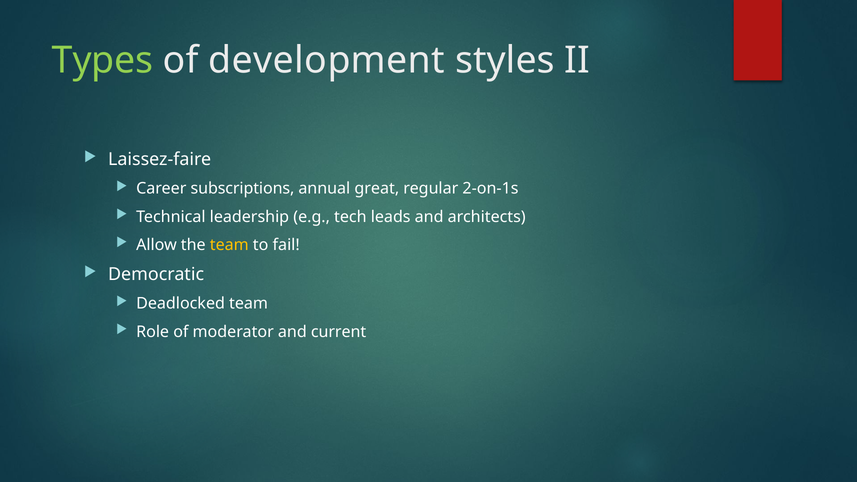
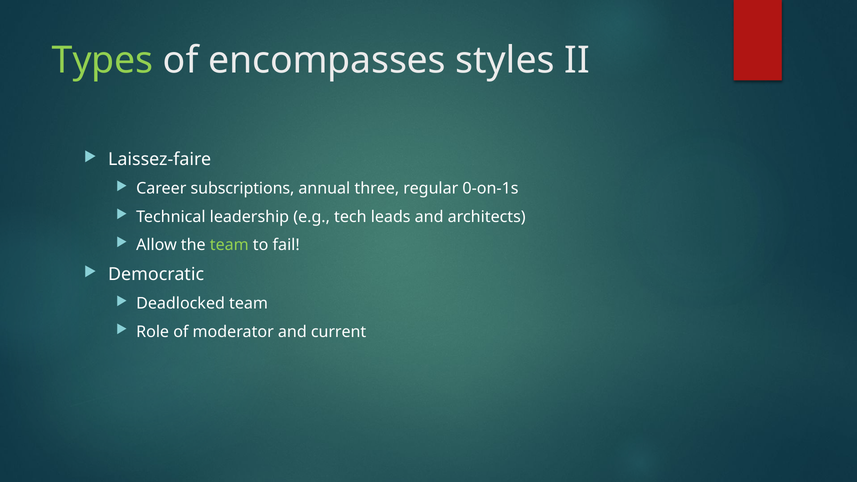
development: development -> encompasses (327, 60)
great: great -> three (377, 189)
2-on-1s: 2-on-1s -> 0-on-1s (491, 189)
team colour: yellow -> light green (229, 245)
